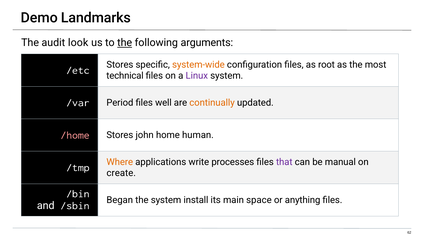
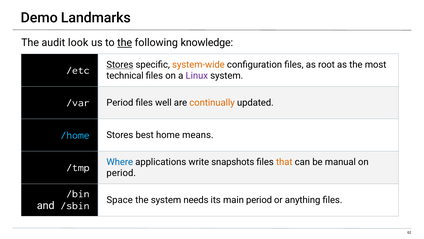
arguments: arguments -> knowledge (207, 43)
Stores underline: none -> present (120, 65)
/home colour: pink -> light blue (75, 135)
john: john -> best (145, 135)
human: human -> means (198, 135)
Where colour: orange -> blue (120, 162)
processes: processes -> snapshots (233, 162)
that colour: purple -> orange (284, 162)
create: create -> period (121, 173)
Began: Began -> Space (120, 200)
install: install -> needs (196, 200)
main space: space -> period (259, 200)
